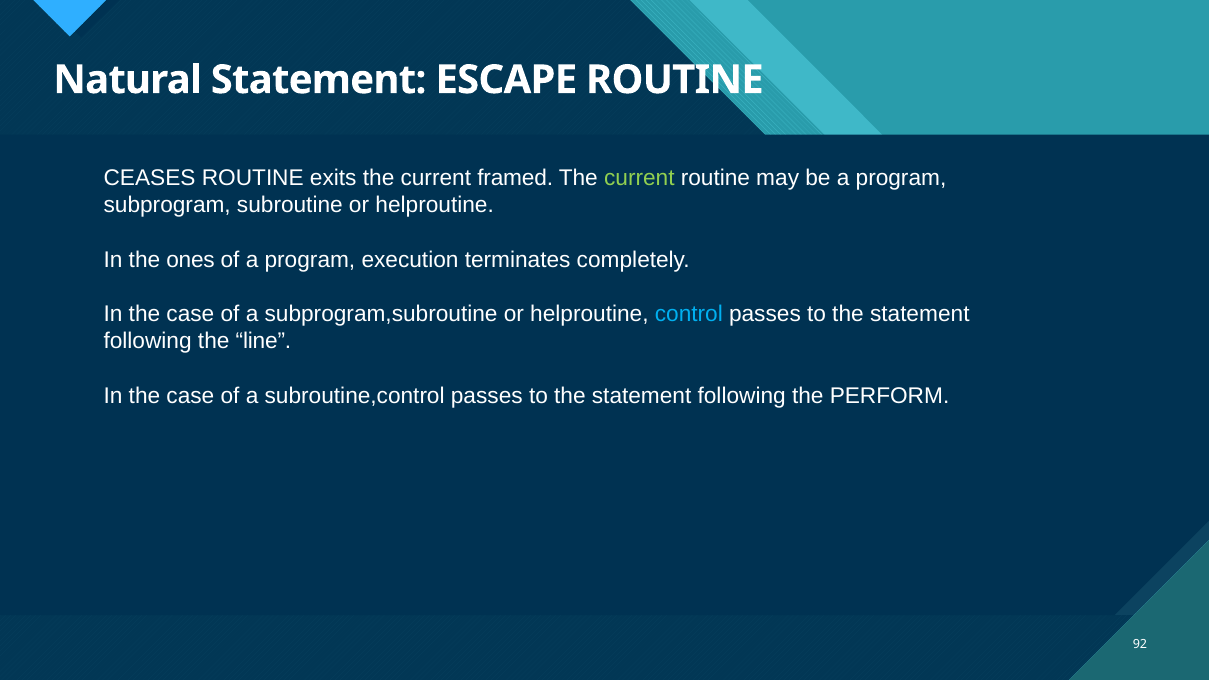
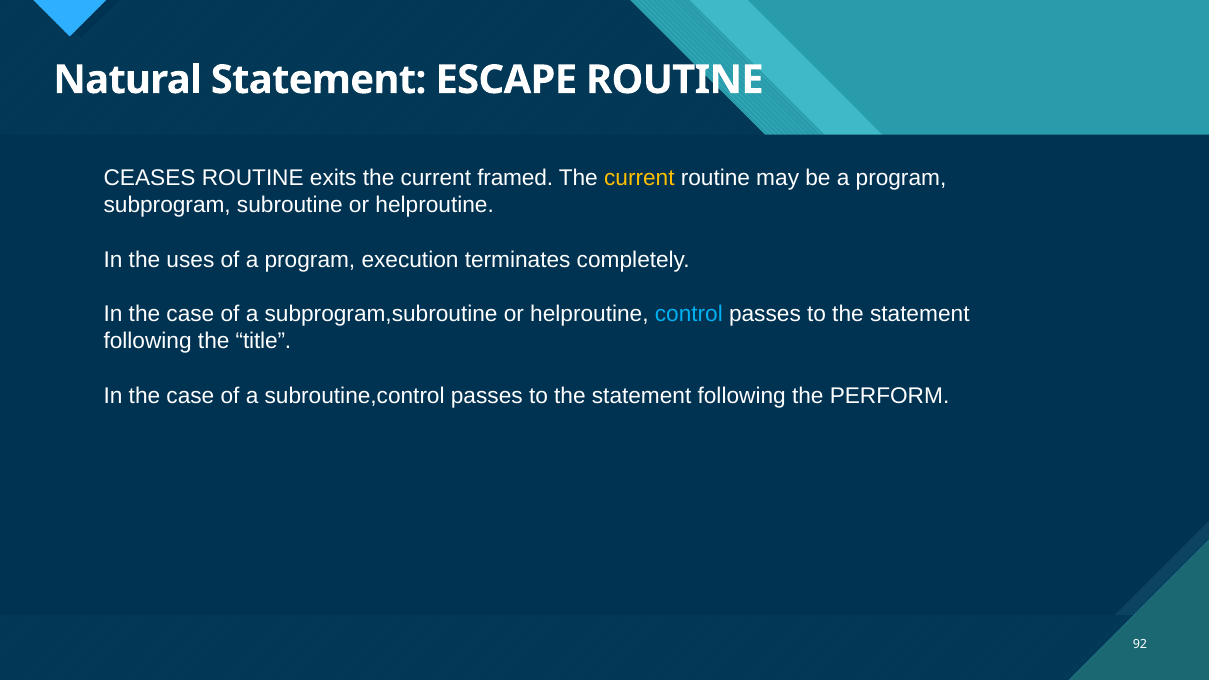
current colour: light green -> yellow (639, 178)
ones: ones -> uses (190, 260)
the line: line -> title (263, 342)
